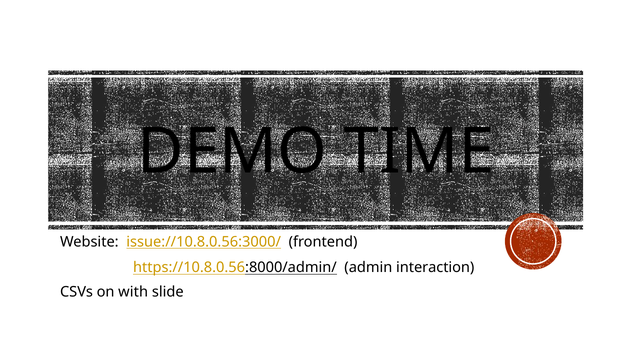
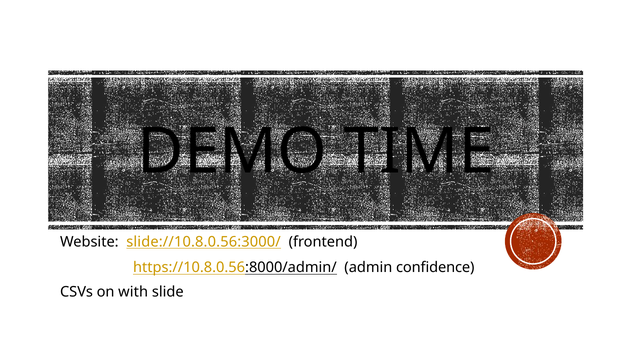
issue://10.8.0.56:3000/: issue://10.8.0.56:3000/ -> slide://10.8.0.56:3000/ (204, 242)
interaction: interaction -> confidence (435, 268)
